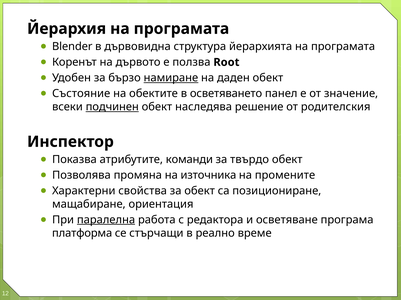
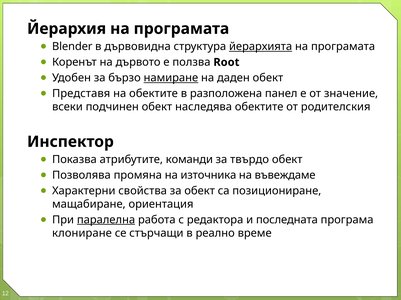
йерархията underline: none -> present (261, 47)
Състояние: Състояние -> Представя (81, 94)
осветяването: осветяването -> разположена (226, 94)
подчинен underline: present -> none (112, 107)
наследява решение: решение -> обектите (259, 107)
промените: промените -> въвеждаме (285, 176)
осветяване: осветяване -> последната (287, 220)
платформа: платформа -> клониране (82, 234)
